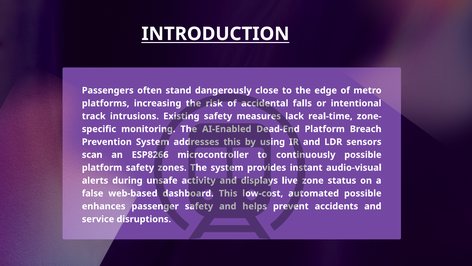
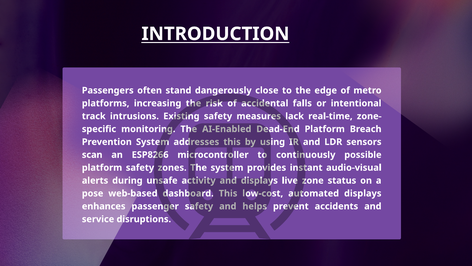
false: false -> pose (93, 193)
possible: possible -> displays (363, 193)
